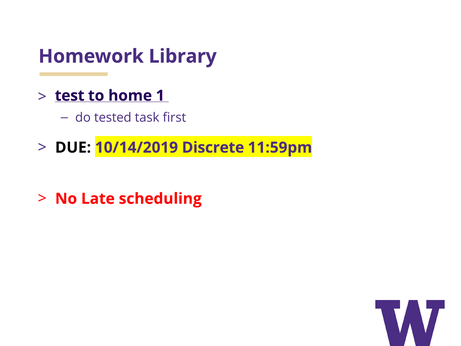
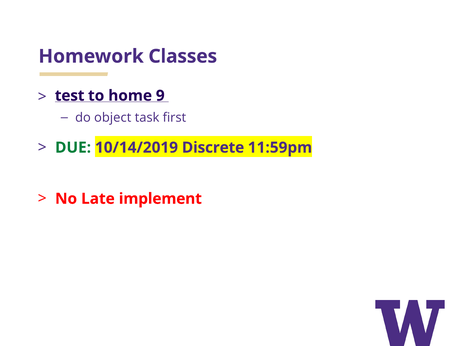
Library: Library -> Classes (183, 56)
1: 1 -> 9 (160, 96)
tested: tested -> object (113, 117)
DUE colour: black -> green (73, 147)
scheduling: scheduling -> implement (160, 199)
